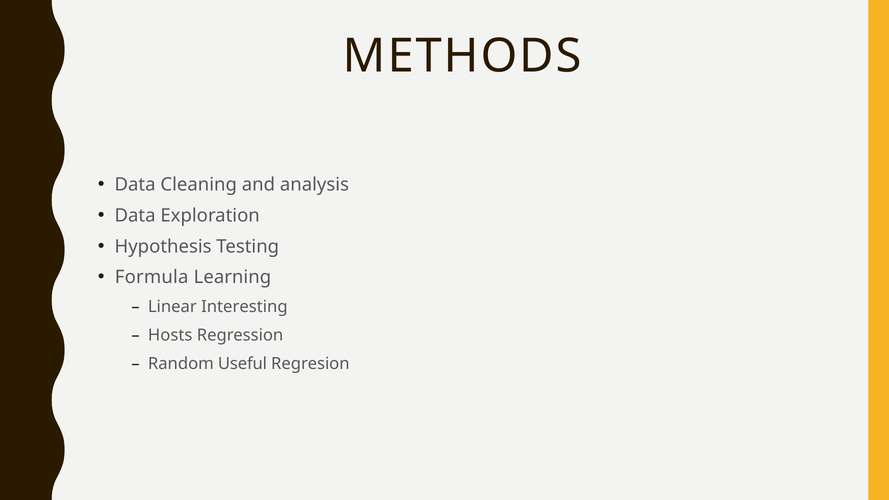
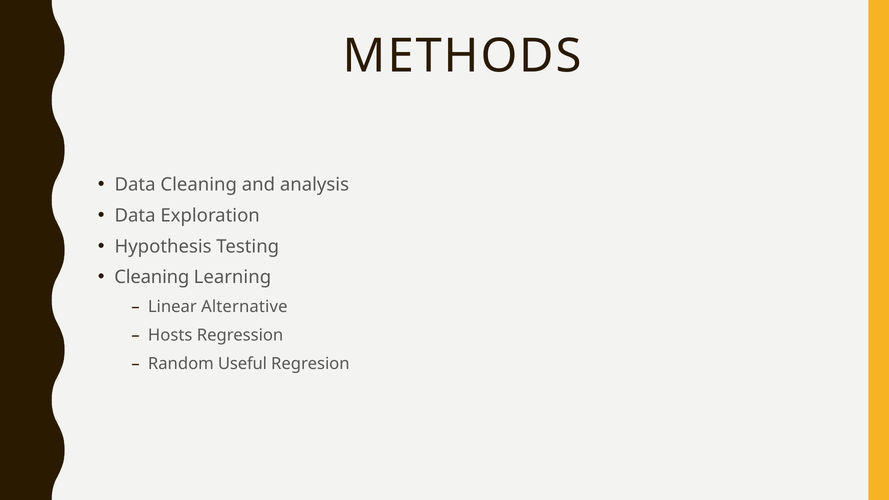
Formula: Formula -> Cleaning (152, 277)
Interesting: Interesting -> Alternative (244, 307)
